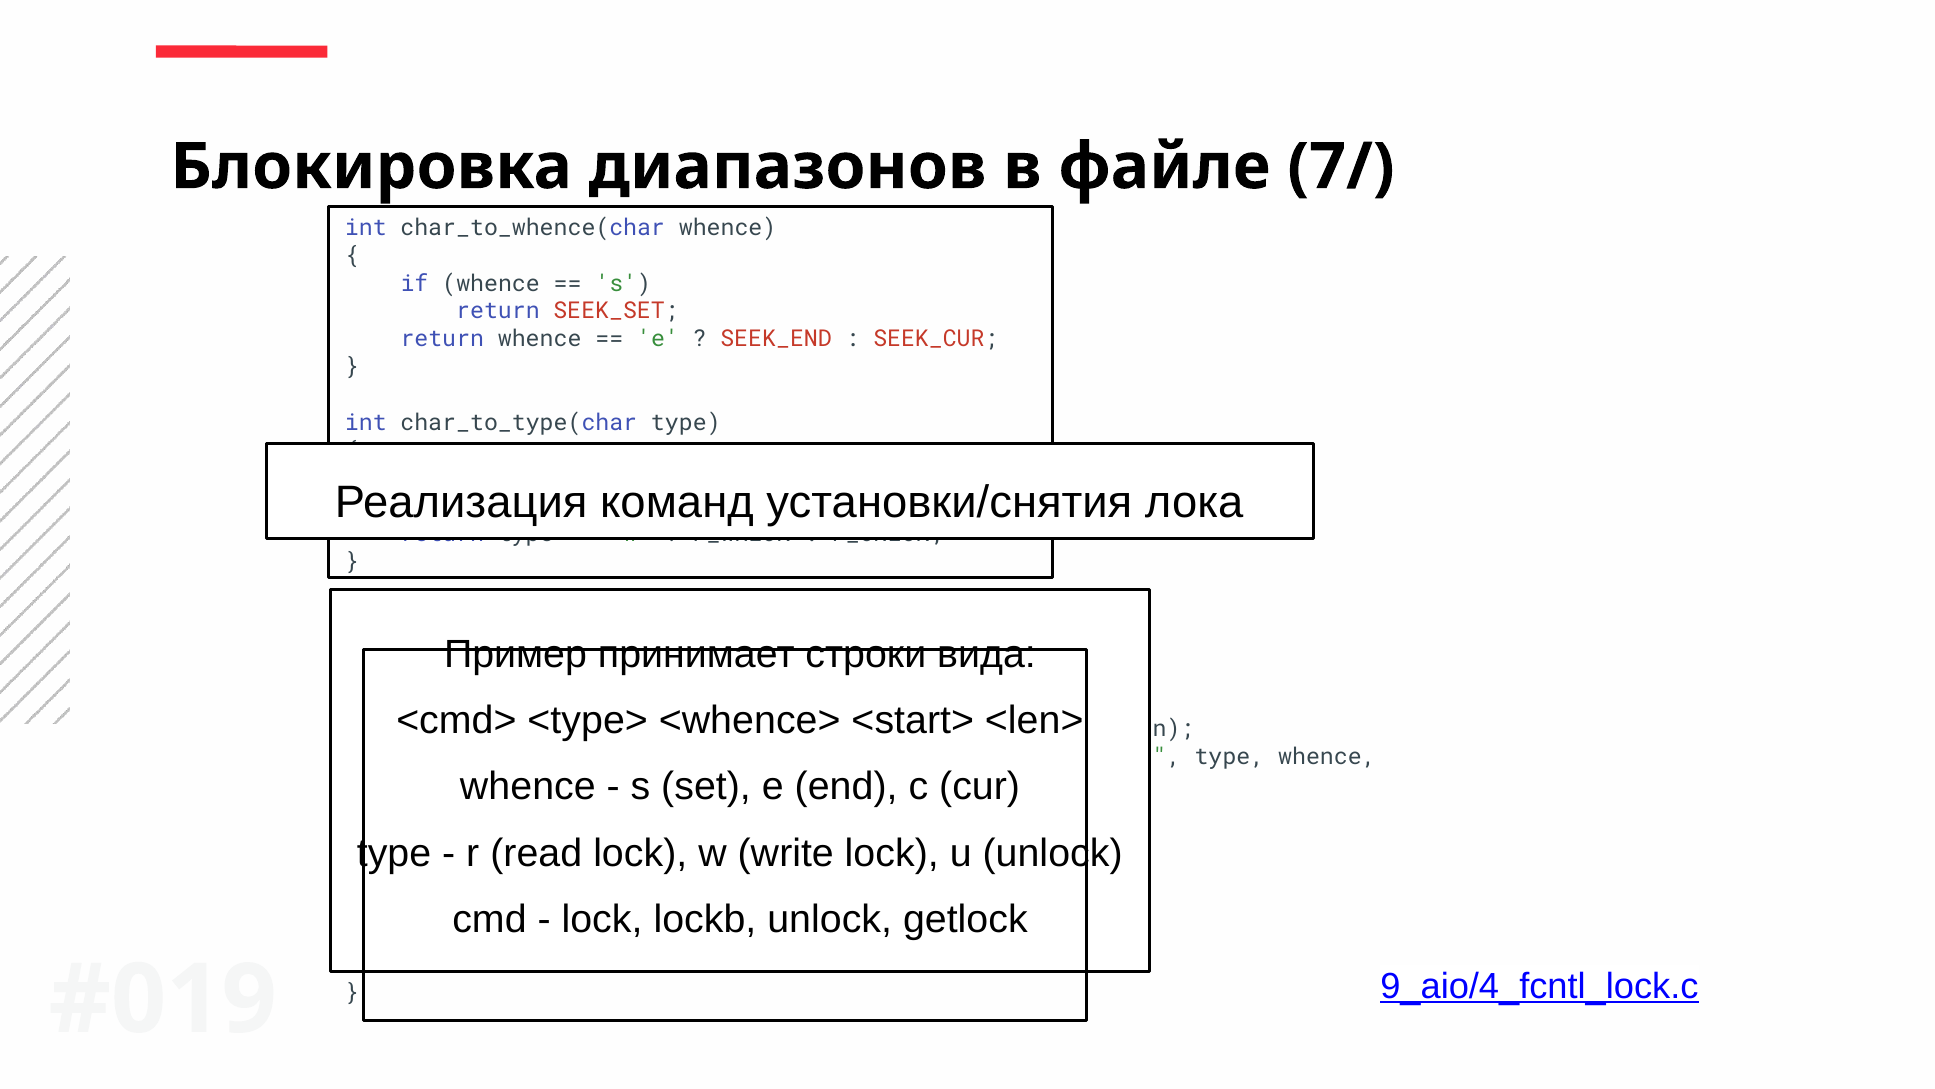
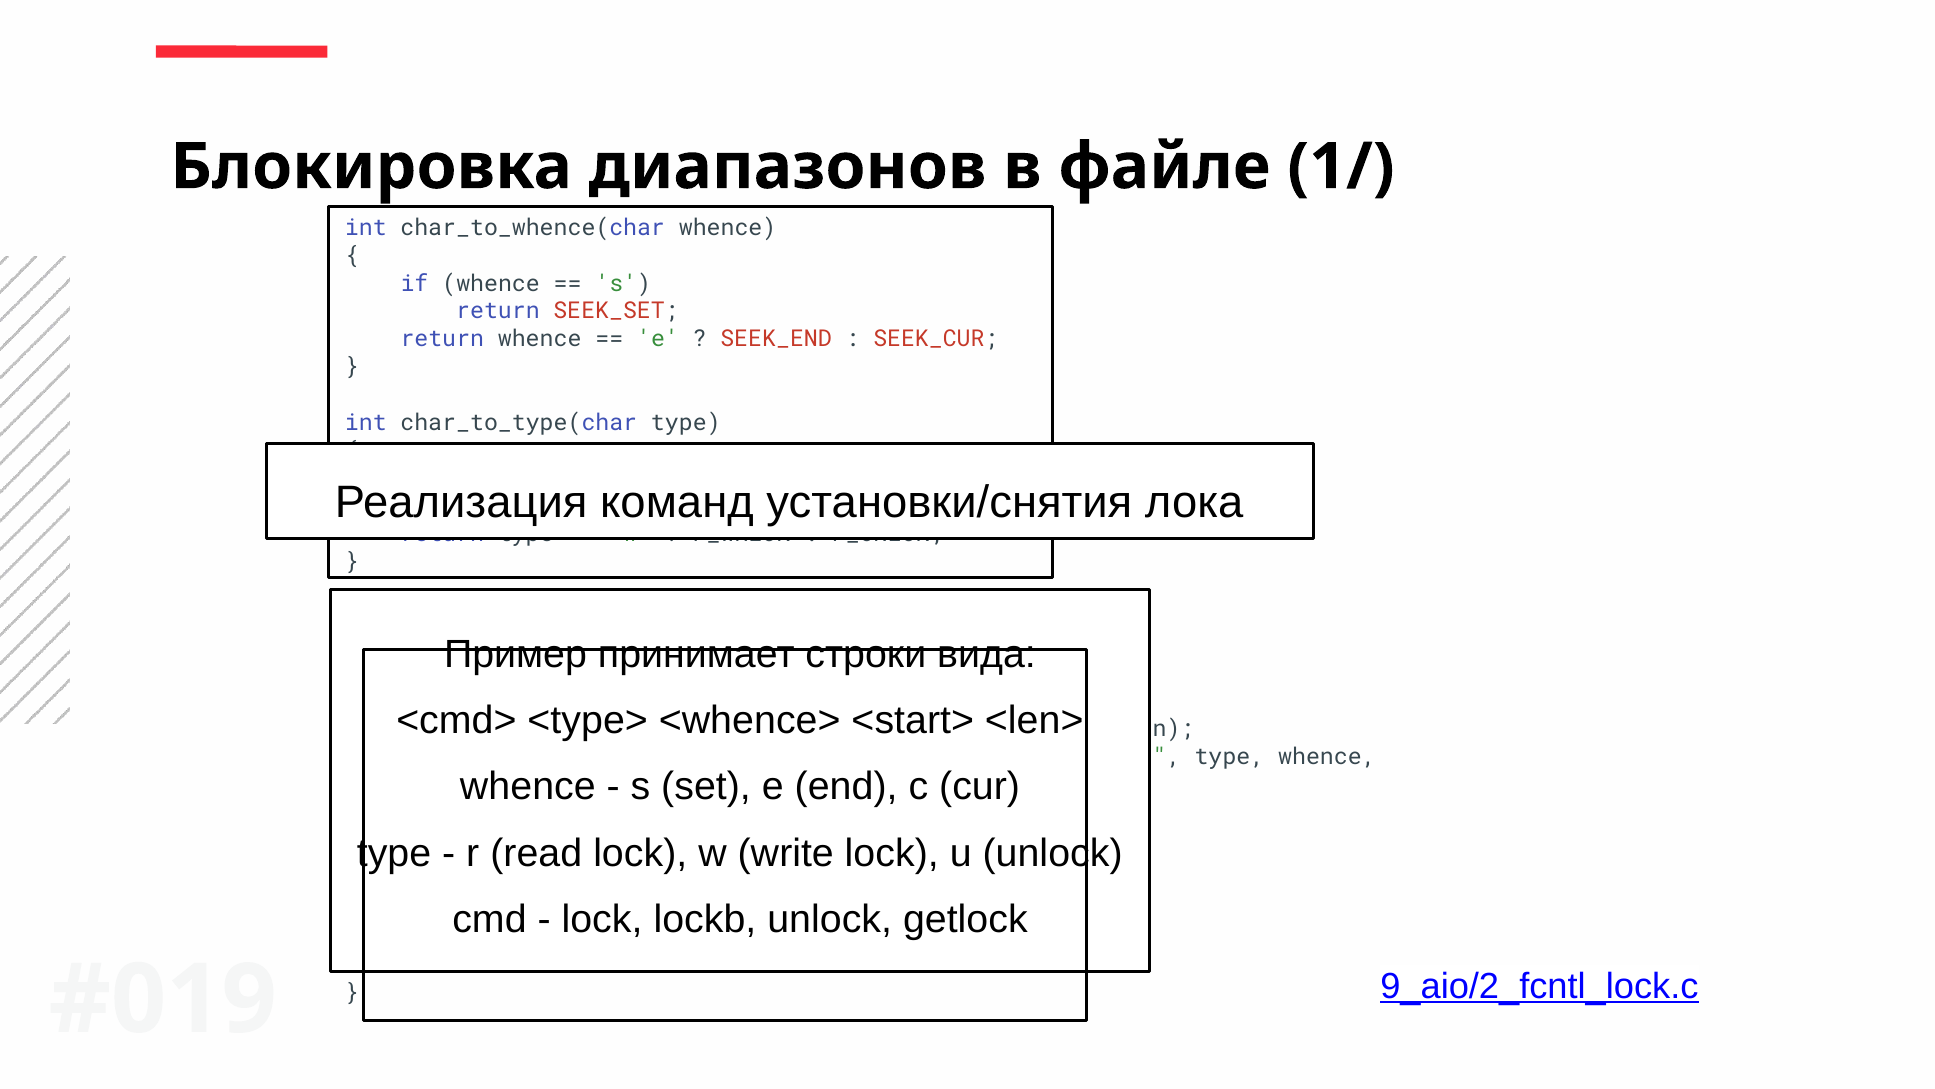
7/: 7/ -> 1/ (1341, 167)
9_aio/4_fcntl_lock.c: 9_aio/4_fcntl_lock.c -> 9_aio/2_fcntl_lock.c (1539, 986)
